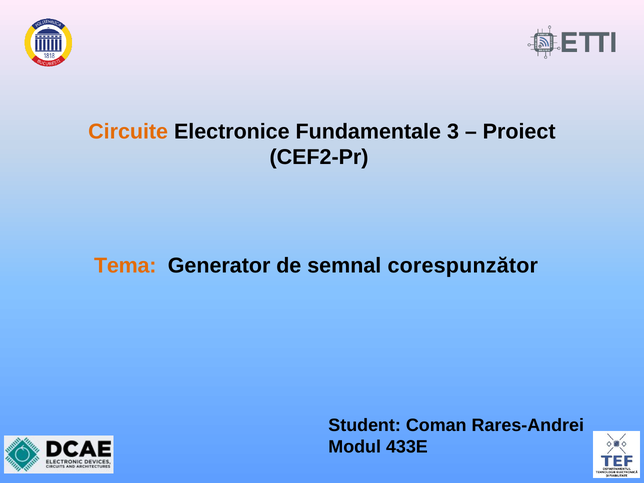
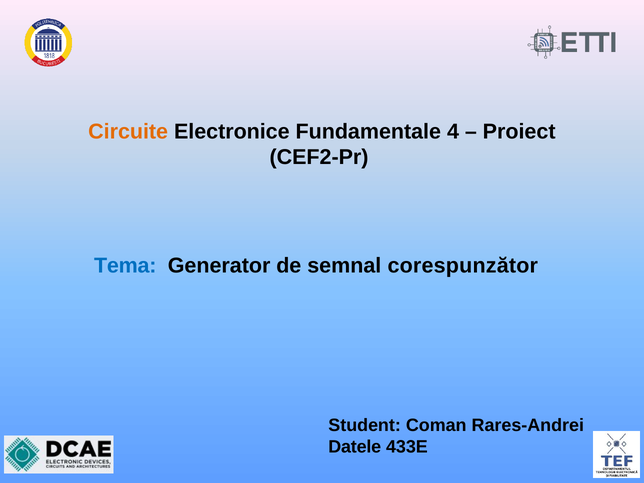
3: 3 -> 4 (453, 132)
Tema colour: orange -> blue (125, 266)
Modul: Modul -> Datele (355, 447)
